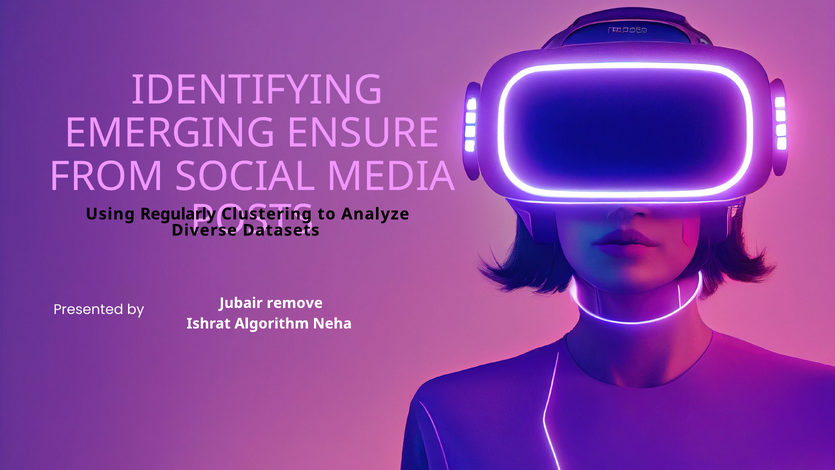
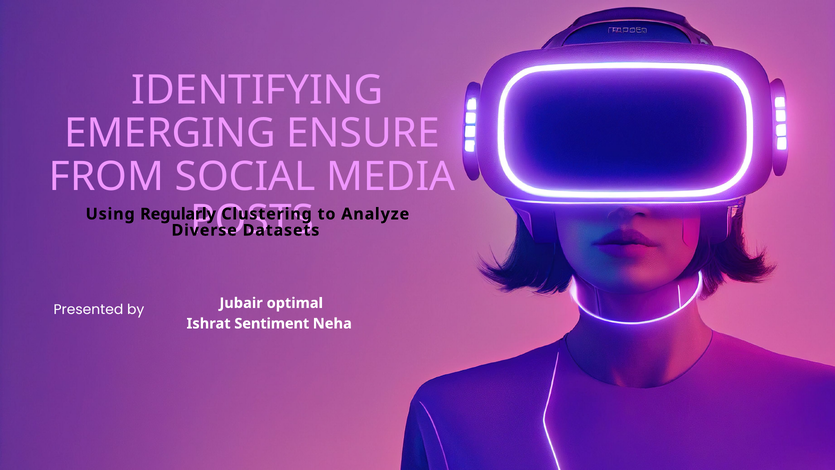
remove: remove -> optimal (295, 303)
Algorithm: Algorithm -> Sentiment (272, 323)
